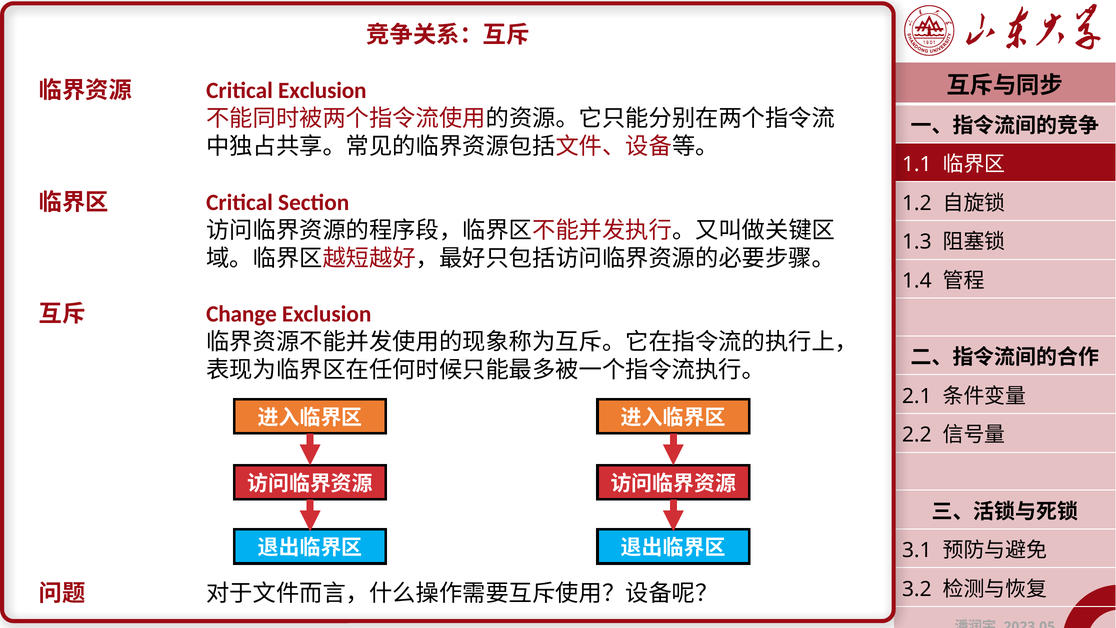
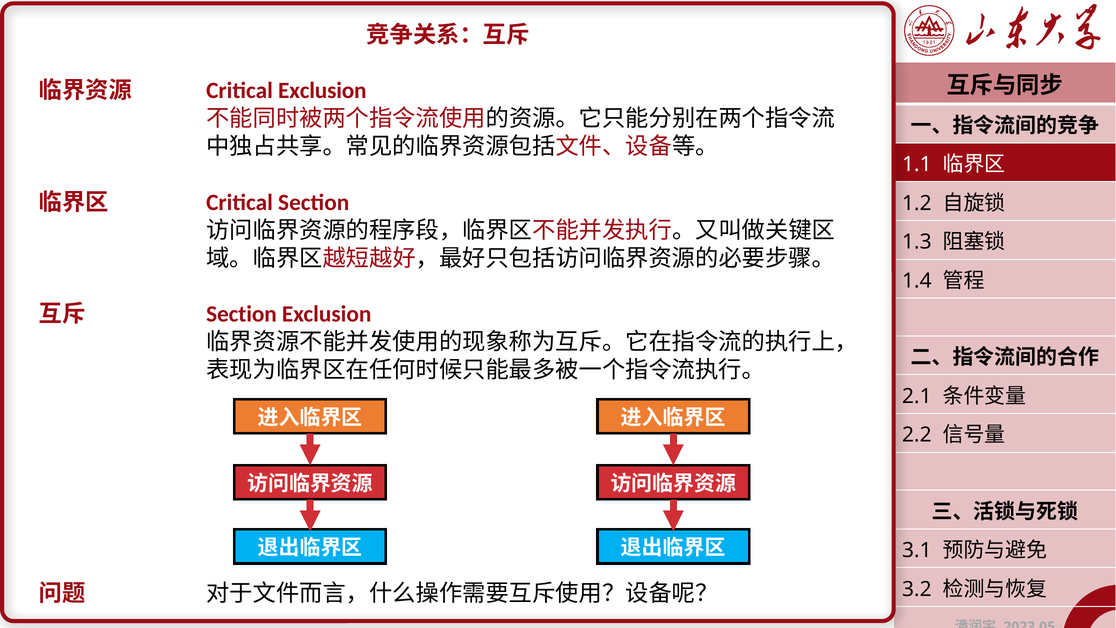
Change: Change -> Section (241, 314)
